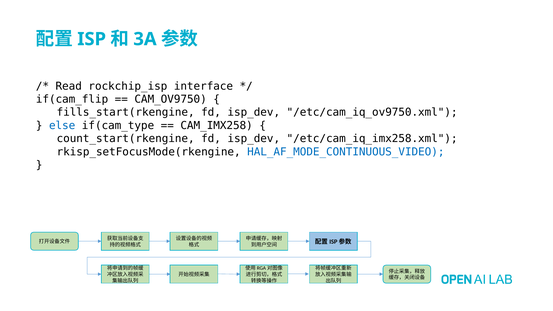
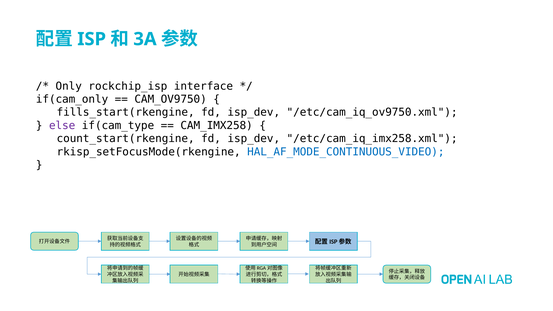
Read: Read -> Only (69, 86)
if(cam_flip: if(cam_flip -> if(cam_only (72, 99)
else colour: blue -> purple (62, 126)
